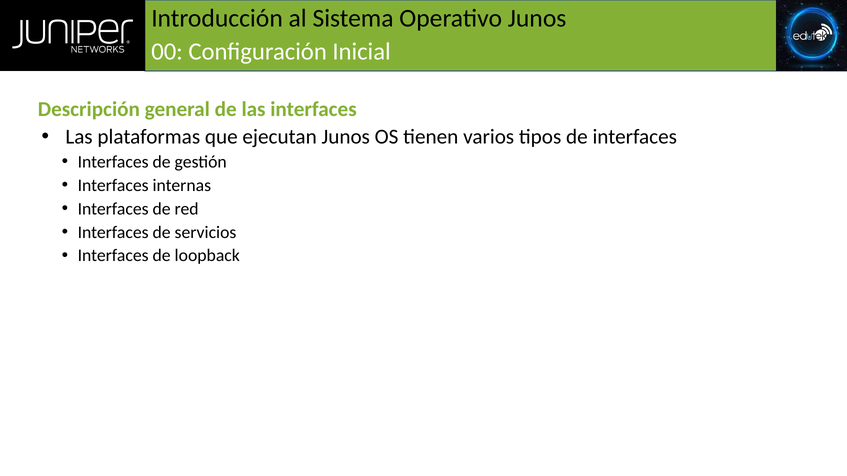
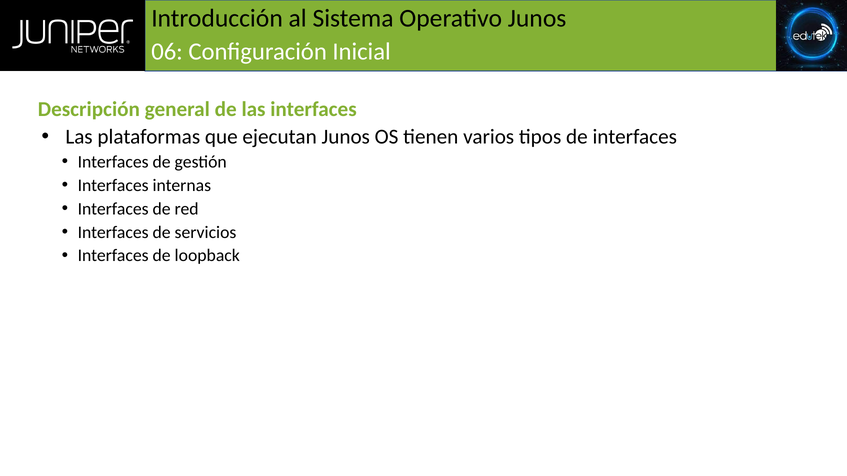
00: 00 -> 06 (167, 52)
